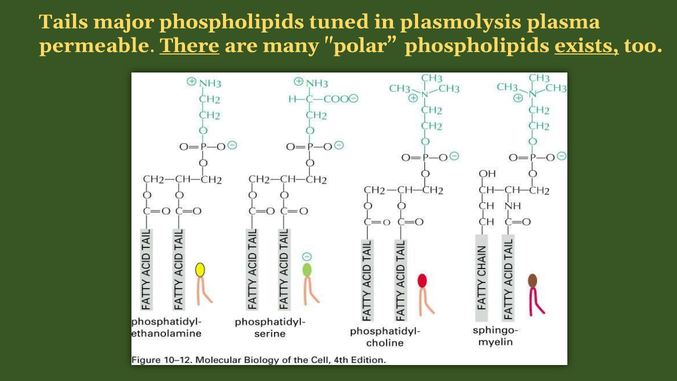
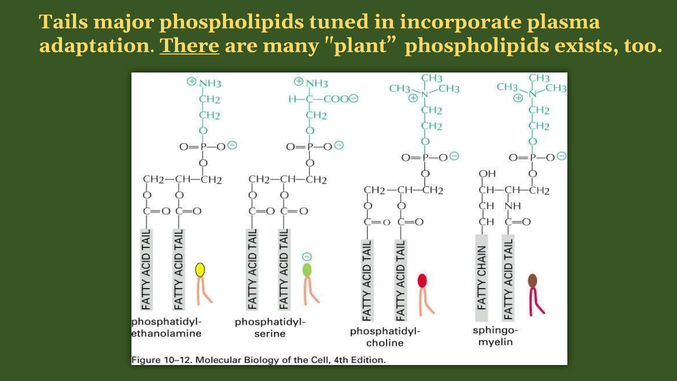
plasmolysis: plasmolysis -> incorporate (461, 22)
permeable: permeable -> adaptation (94, 46)
polar: polar -> plant (360, 46)
exists underline: present -> none (587, 46)
